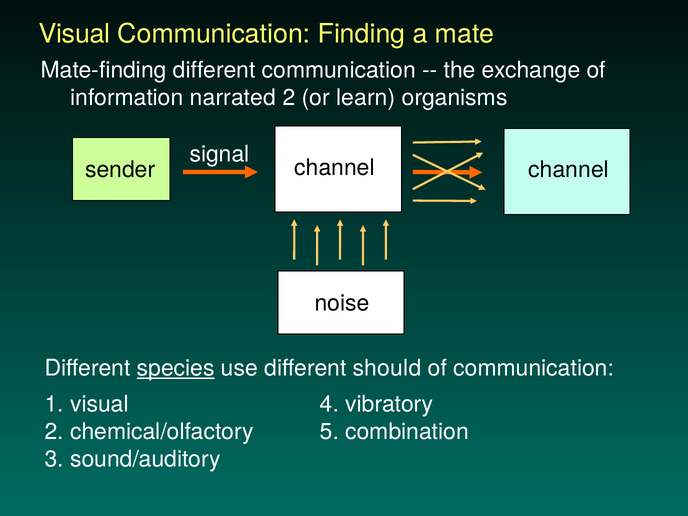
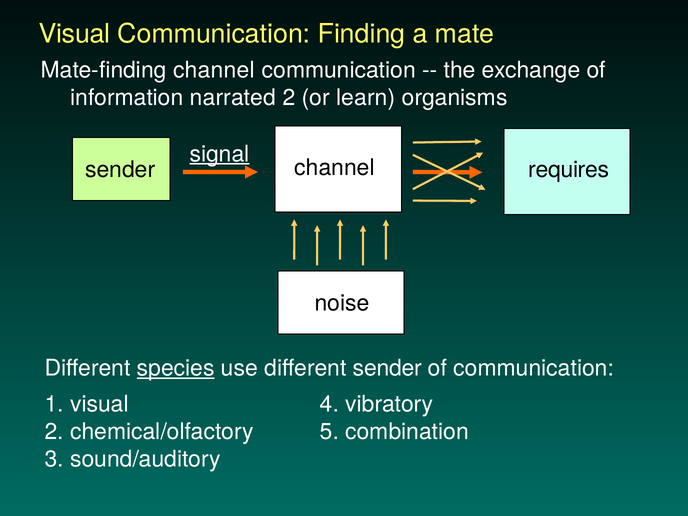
Mate-finding different: different -> channel (214, 70)
signal underline: none -> present (220, 154)
channel: channel -> requires (569, 169)
different should: should -> sender (387, 368)
